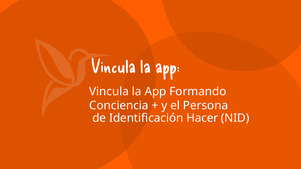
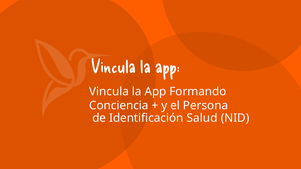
Hacer: Hacer -> Salud (202, 118)
